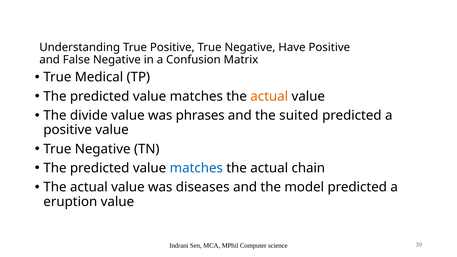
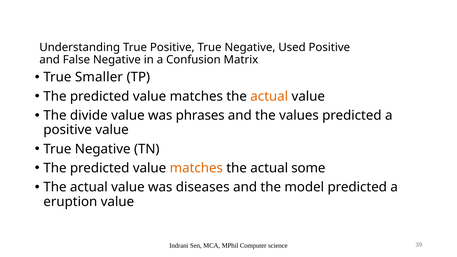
Have: Have -> Used (292, 48)
Medical: Medical -> Smaller (99, 77)
suited: suited -> values (299, 116)
matches colour: blue -> orange (196, 168)
chain: chain -> some (308, 168)
